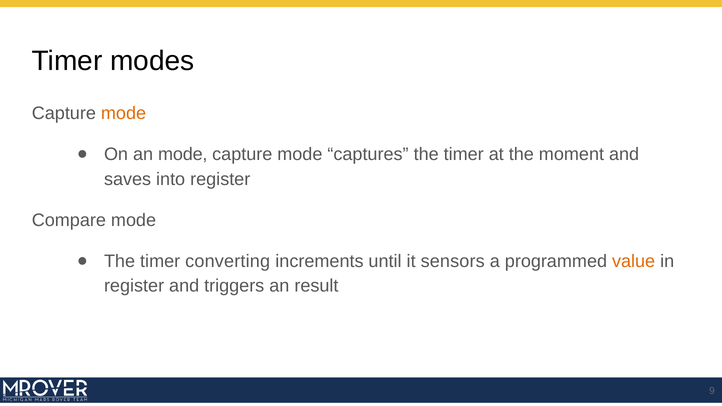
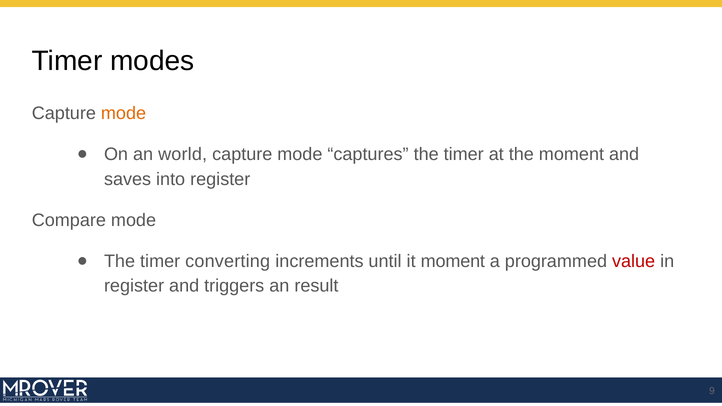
an mode: mode -> world (183, 154)
it sensors: sensors -> moment (453, 261)
value colour: orange -> red (634, 261)
